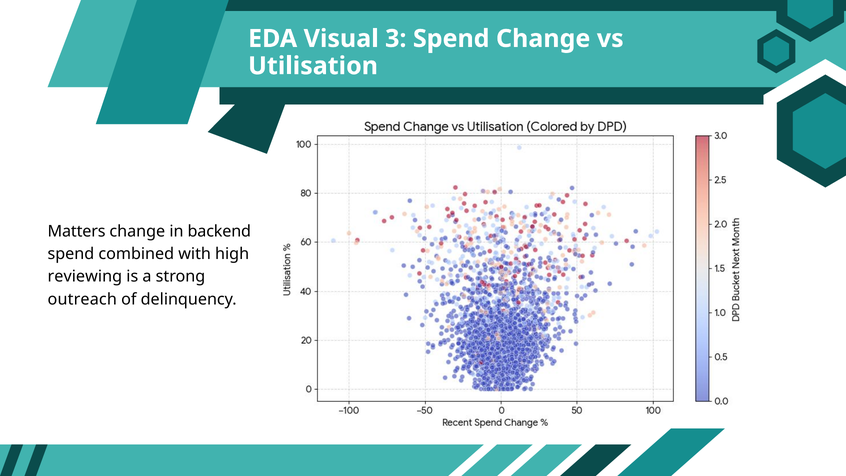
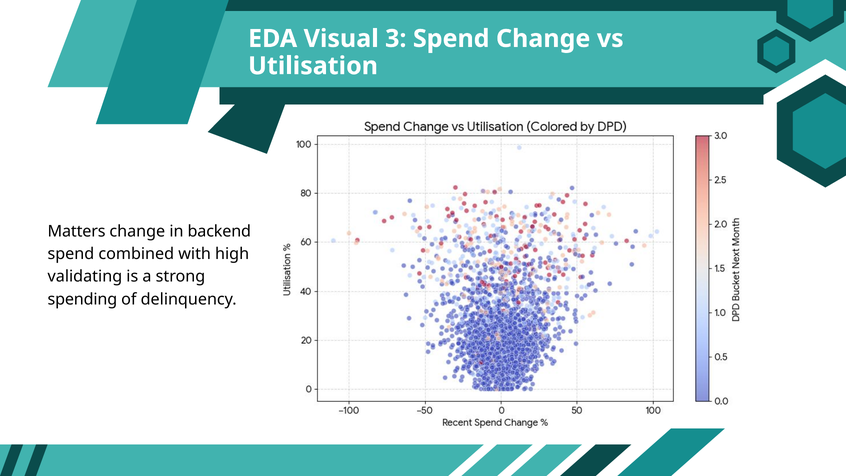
reviewing: reviewing -> validating (85, 277)
outreach: outreach -> spending (82, 299)
